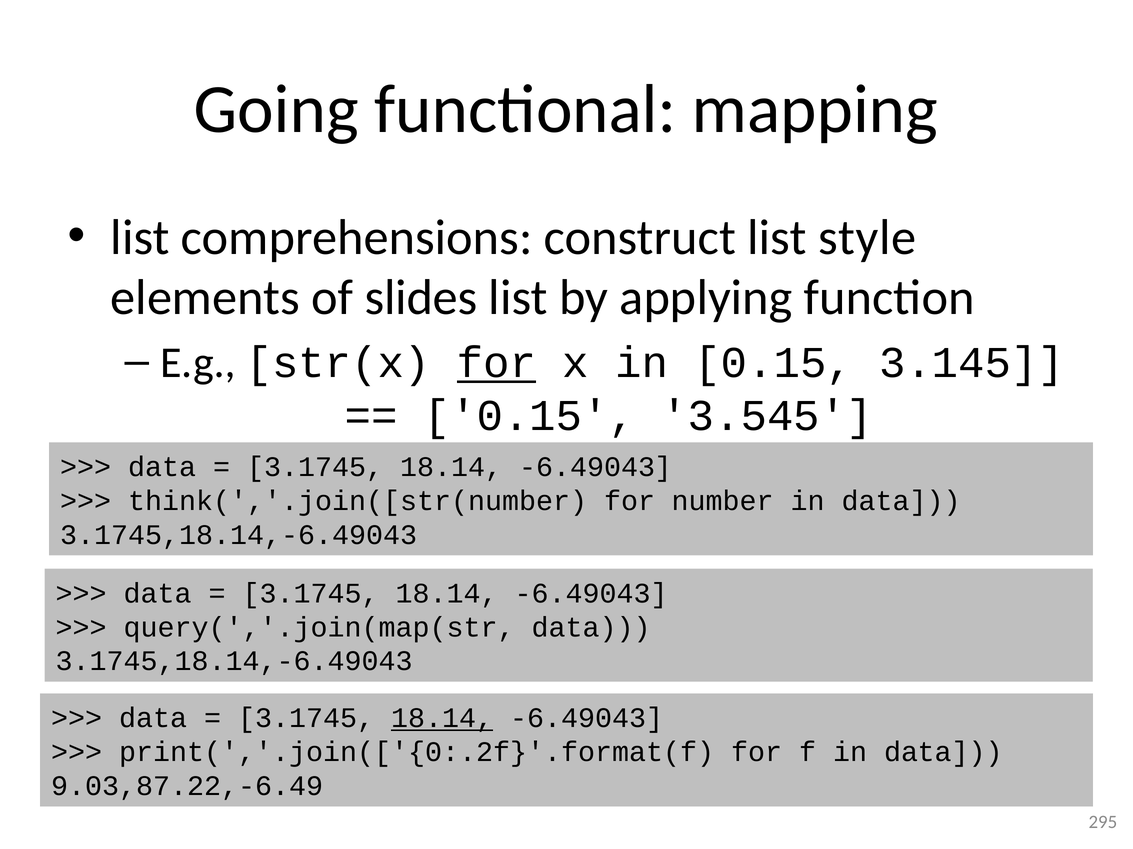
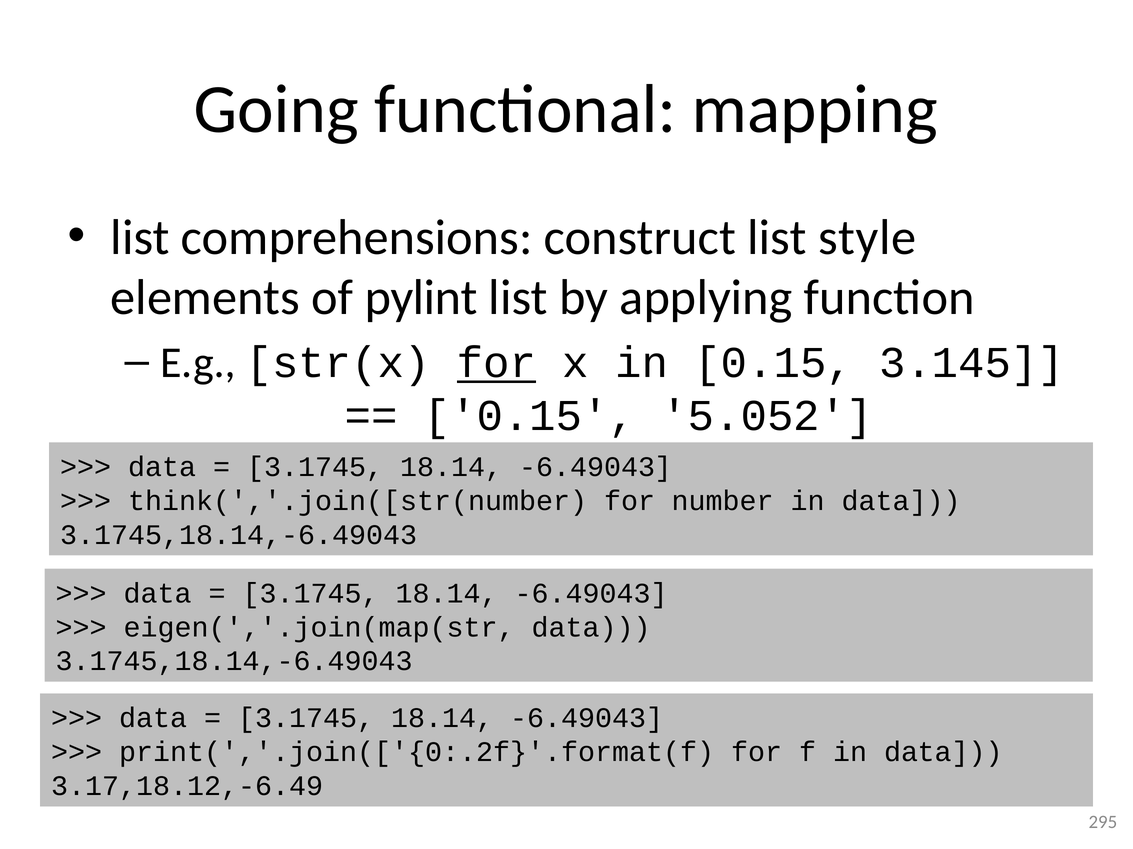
slides: slides -> pylint (421, 298)
3.545: 3.545 -> 5.052 (767, 416)
query(','.join(map(str: query(','.join(map(str -> eigen(','.join(map(str (319, 628)
18.14 underline: present -> none (442, 719)
9.03,87.22,-6.49: 9.03,87.22,-6.49 -> 3.17,18.12,-6.49 (187, 787)
